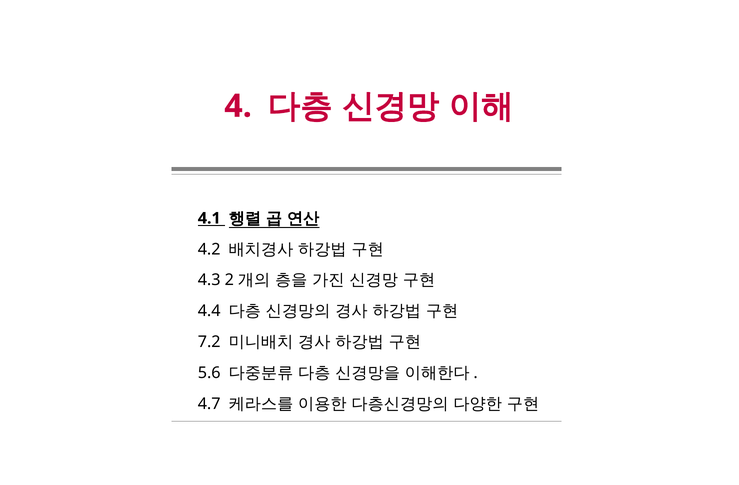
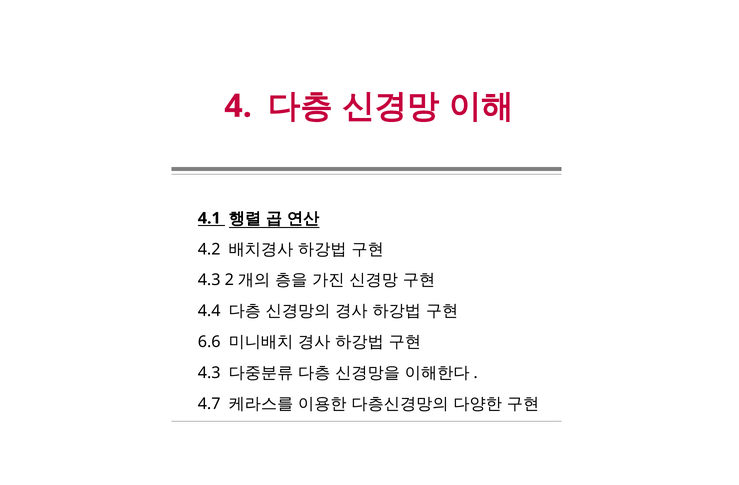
7.2: 7.2 -> 6.6 (209, 342)
5.6: 5.6 -> 4.3 (209, 373)
